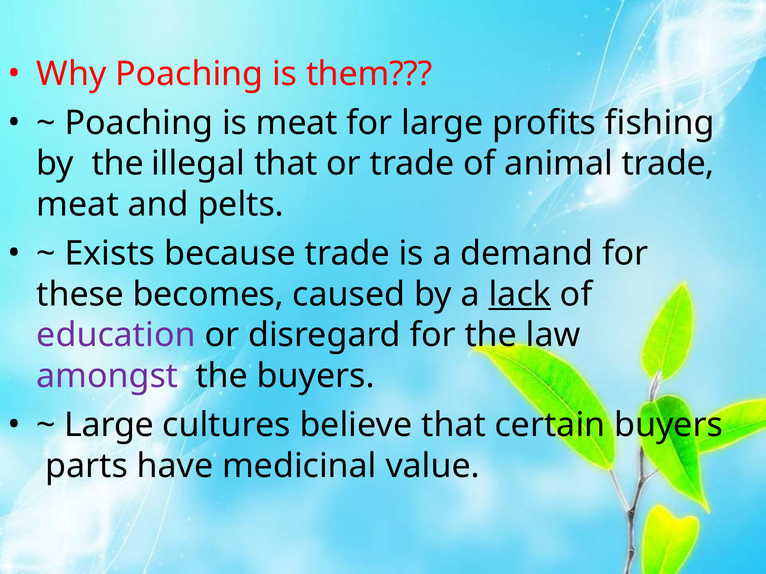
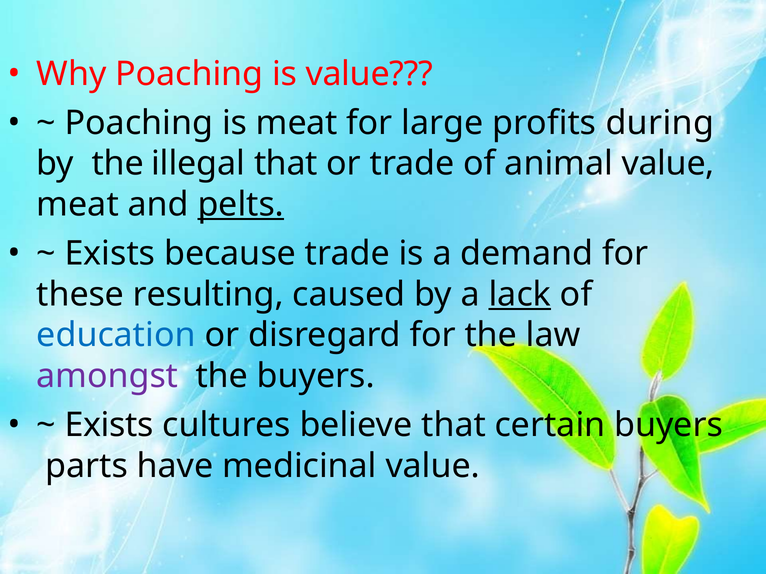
is them: them -> value (369, 74)
fishing: fishing -> during (660, 123)
animal trade: trade -> value (668, 164)
pelts underline: none -> present (241, 205)
becomes: becomes -> resulting (208, 295)
education colour: purple -> blue (116, 336)
Large: Large -> Exists (109, 425)
